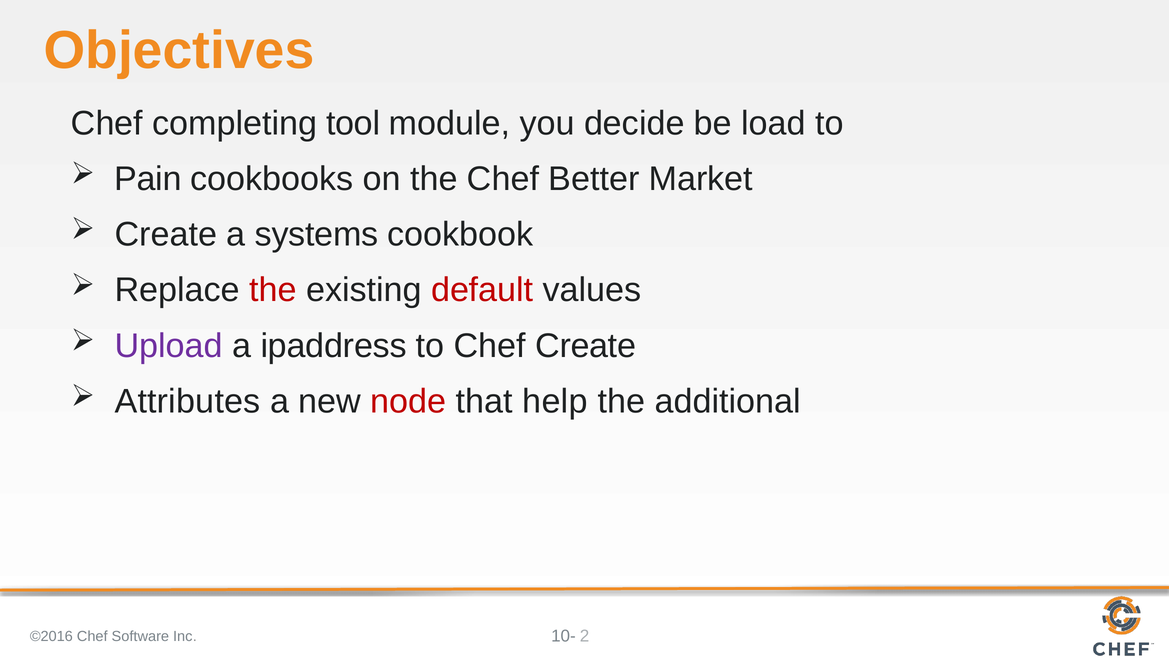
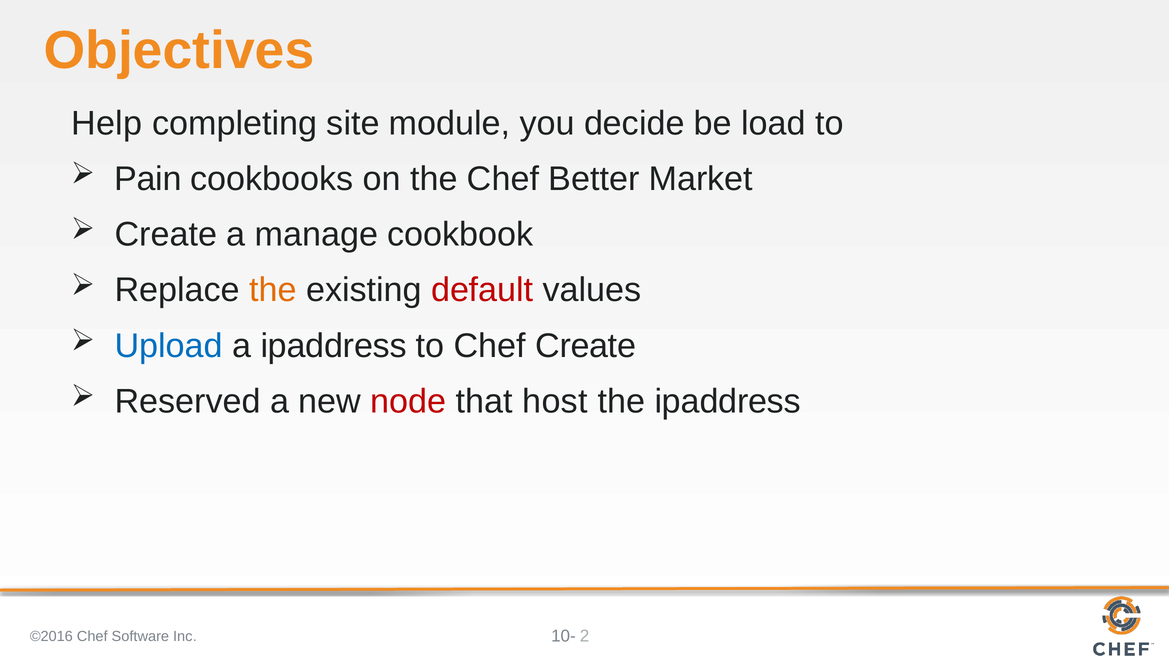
Chef: Chef -> Help (107, 123)
tool: tool -> site (353, 123)
systems: systems -> manage (316, 234)
the colour: red -> orange (273, 290)
Upload colour: purple -> blue (169, 345)
Attributes: Attributes -> Reserved (188, 401)
help: help -> host (555, 401)
the additional: additional -> ipaddress (728, 401)
